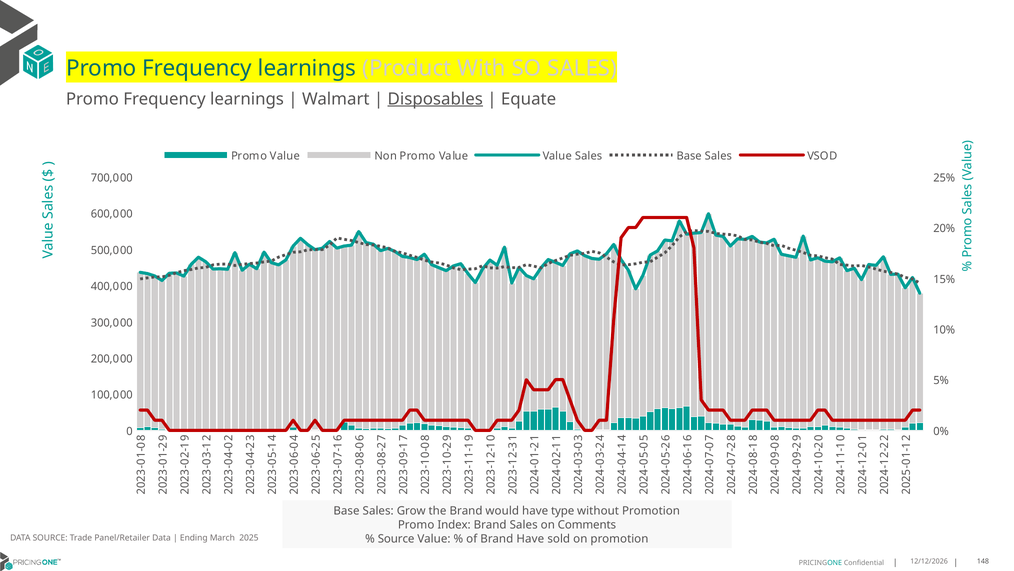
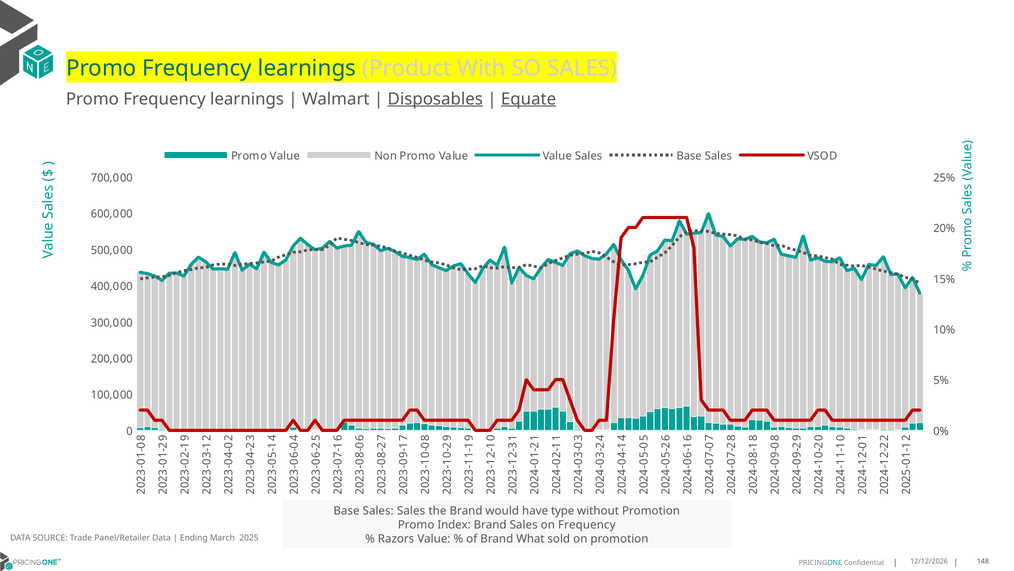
Equate underline: none -> present (529, 99)
Sales Grow: Grow -> Sales (411, 510)
on Comments: Comments -> Frequency (587, 524)
Source: Source -> Razors (396, 538)
Brand Have: Have -> What (530, 538)
